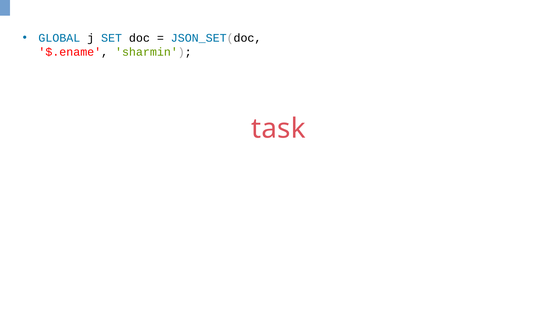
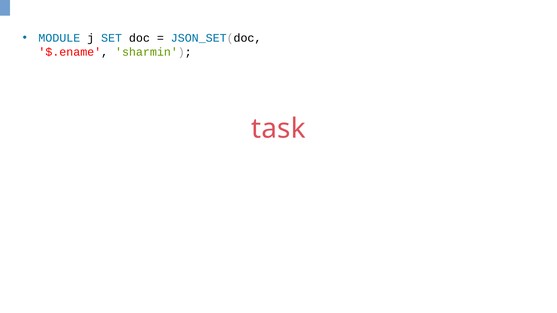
GLOBAL: GLOBAL -> MODULE (59, 38)
